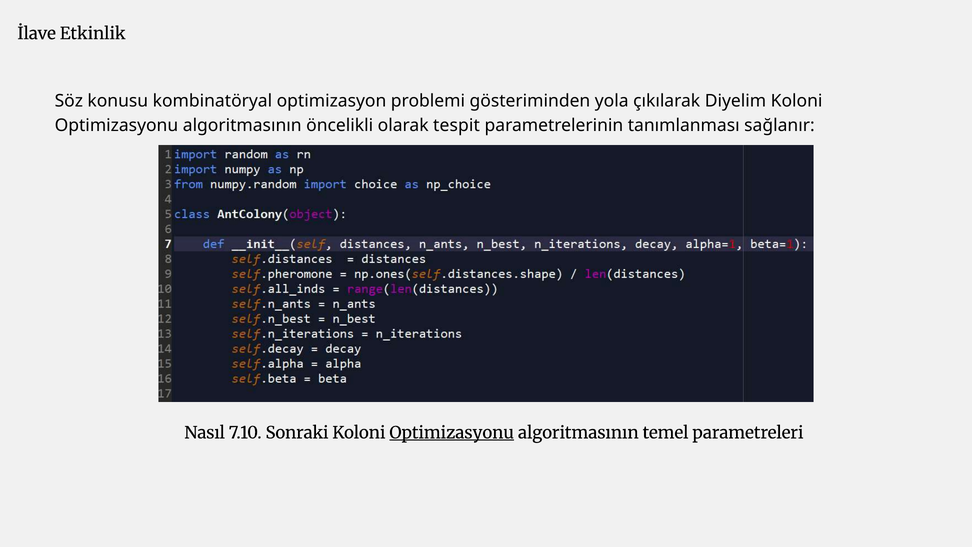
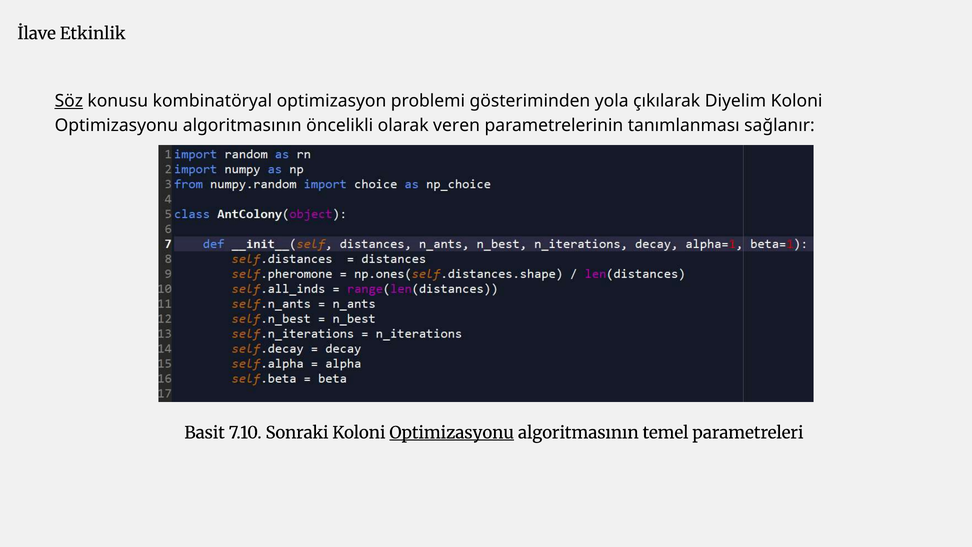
Söz underline: none -> present (69, 101)
tespit: tespit -> veren (457, 126)
Nasıl: Nasıl -> Basit (205, 433)
